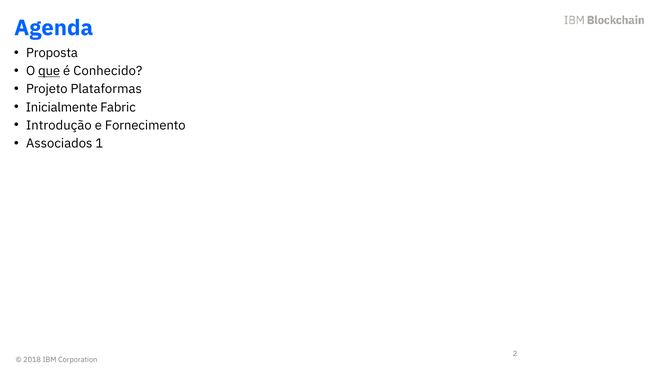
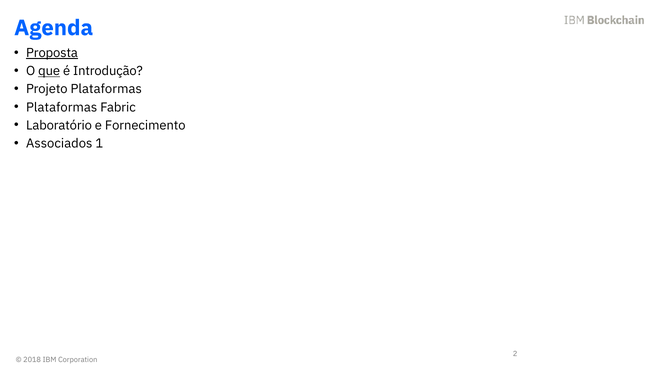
Proposta underline: none -> present (52, 53)
Conhecido: Conhecido -> Introdução (108, 71)
Inicialmente: Inicialmente -> Plataformas (62, 107)
Introdução: Introdução -> Laboratório (59, 125)
